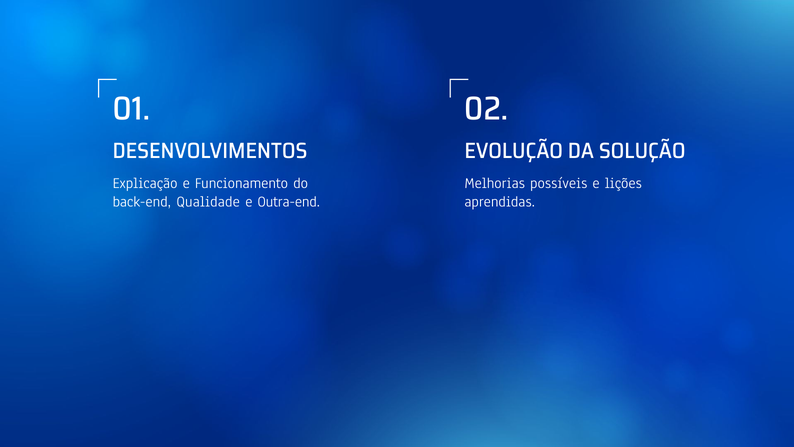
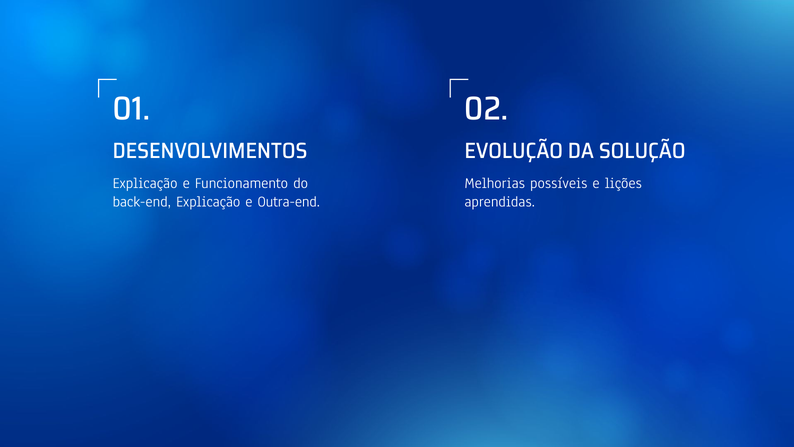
back-end Qualidade: Qualidade -> Explicação (208, 202)
